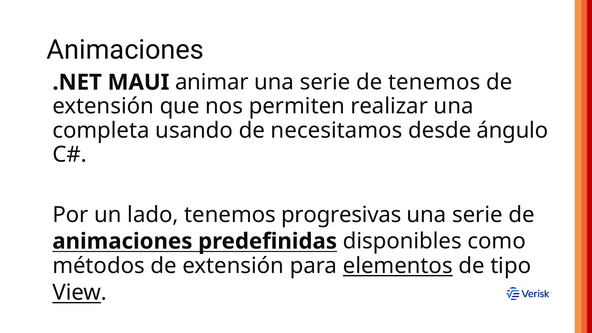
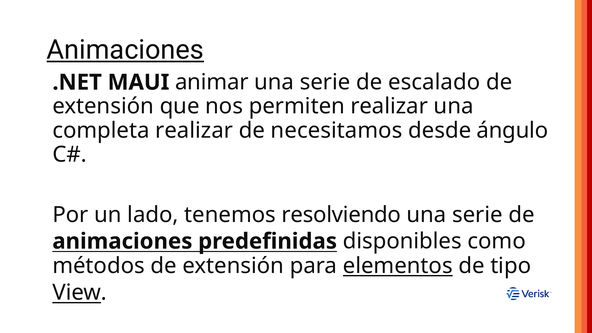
Animaciones underline: none -> present (125, 50)
de tenemos: tenemos -> escalado (434, 82)
completa usando: usando -> realizar (194, 130)
progresivas: progresivas -> resolviendo (341, 215)
